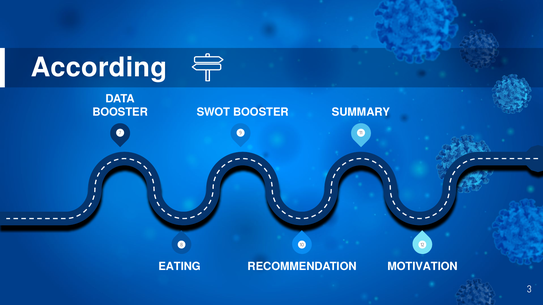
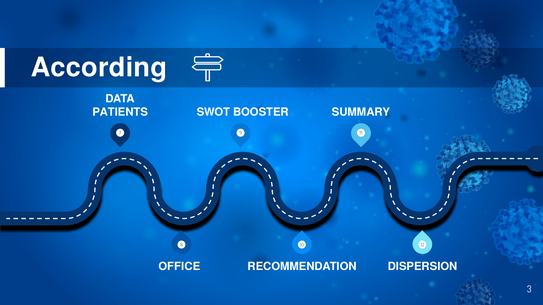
BOOSTER: BOOSTER -> PATIENTS (120, 112)
EATING: EATING -> OFFICE (179, 267)
MOTIVATION: MOTIVATION -> DISPERSION (423, 267)
